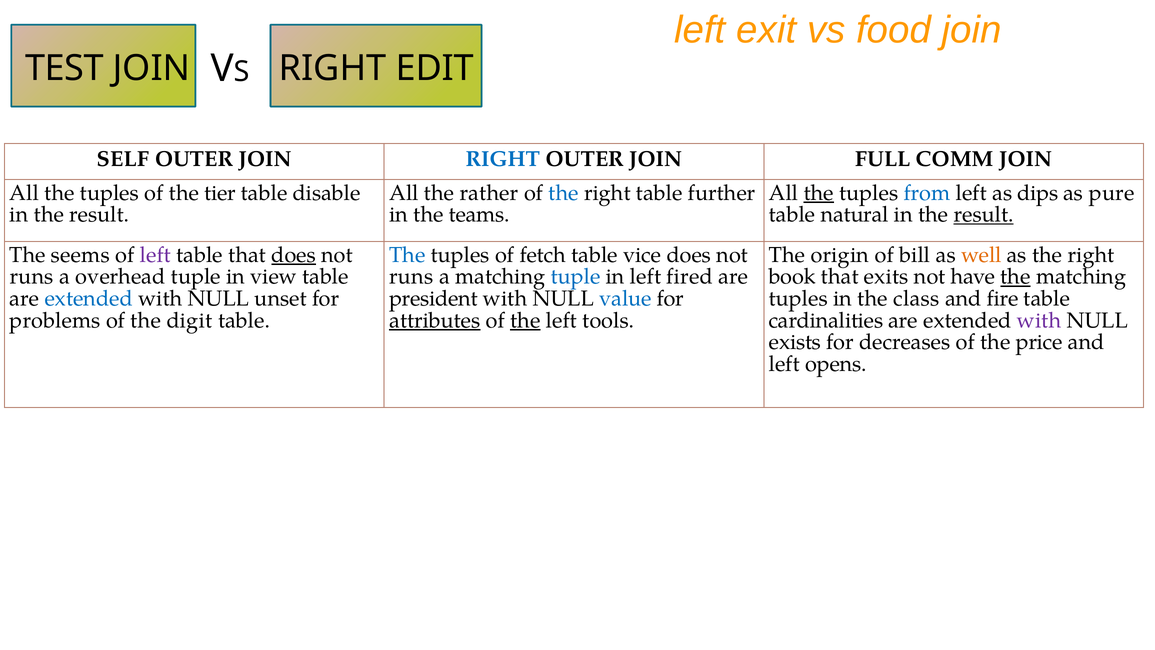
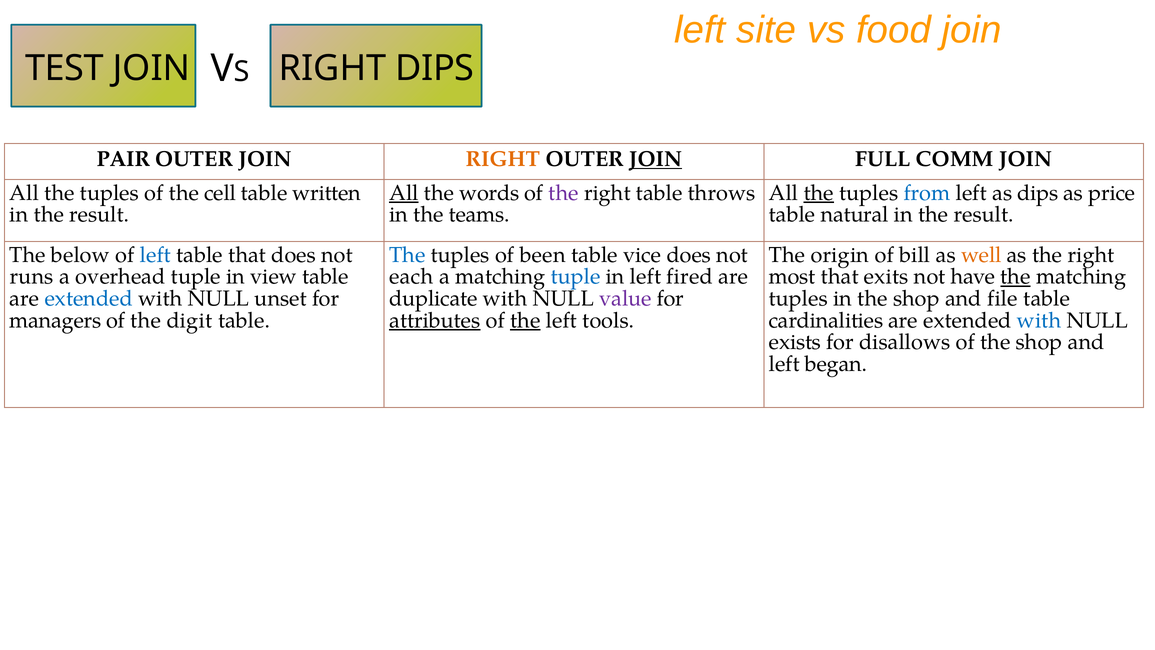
exit: exit -> site (766, 30)
RIGHT EDIT: EDIT -> DIPS (435, 68)
SELF: SELF -> PAIR (123, 159)
RIGHT colour: blue -> orange (503, 159)
JOIN underline: none -> present (656, 159)
tier: tier -> cell (220, 193)
disable: disable -> written (327, 193)
All underline: none -> present (404, 193)
rather: rather -> words (489, 193)
the colour: blue -> purple (564, 193)
further: further -> throws (722, 193)
pure: pure -> price (1112, 193)
result underline: present -> none (984, 215)
seems: seems -> below (80, 255)
left colour: purple -> blue (155, 255)
does underline: present -> none (294, 255)
fetch: fetch -> been (543, 255)
runs: runs -> each (411, 277)
book: book -> most (792, 277)
president: president -> duplicate (433, 298)
value colour: blue -> purple (625, 298)
in the class: class -> shop (916, 298)
fire: fire -> file (1002, 298)
problems: problems -> managers (55, 320)
with colour: purple -> blue (1039, 320)
decreases: decreases -> disallows (905, 342)
of the price: price -> shop (1039, 342)
opens: opens -> began (836, 364)
